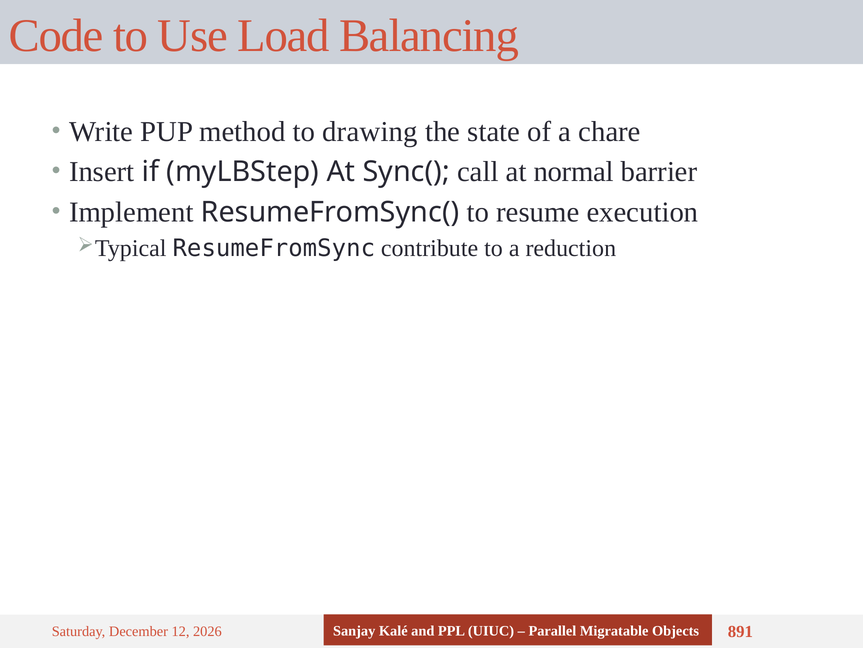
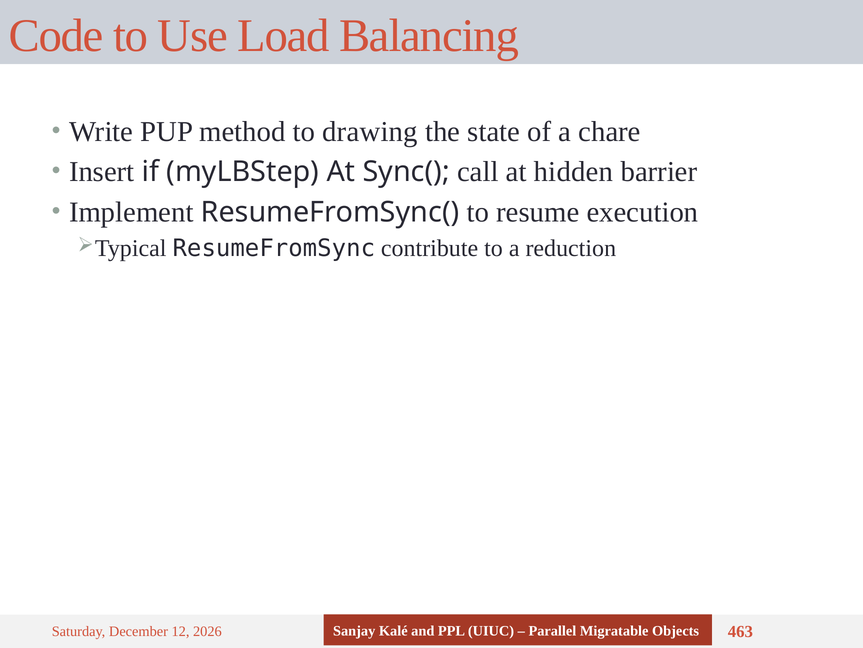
normal: normal -> hidden (574, 172)
891: 891 -> 463 (740, 631)
